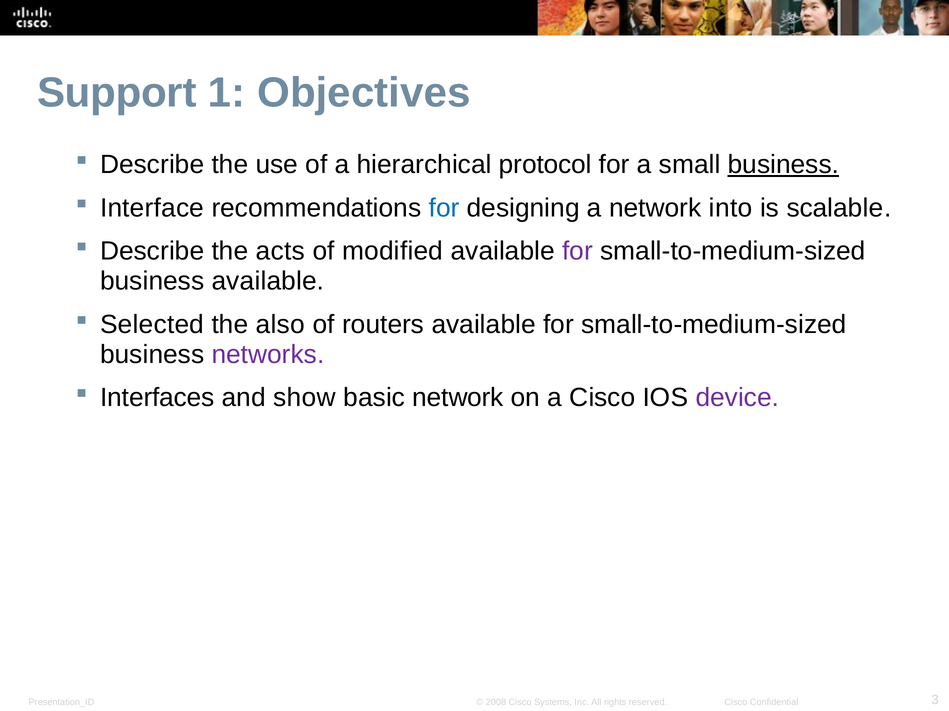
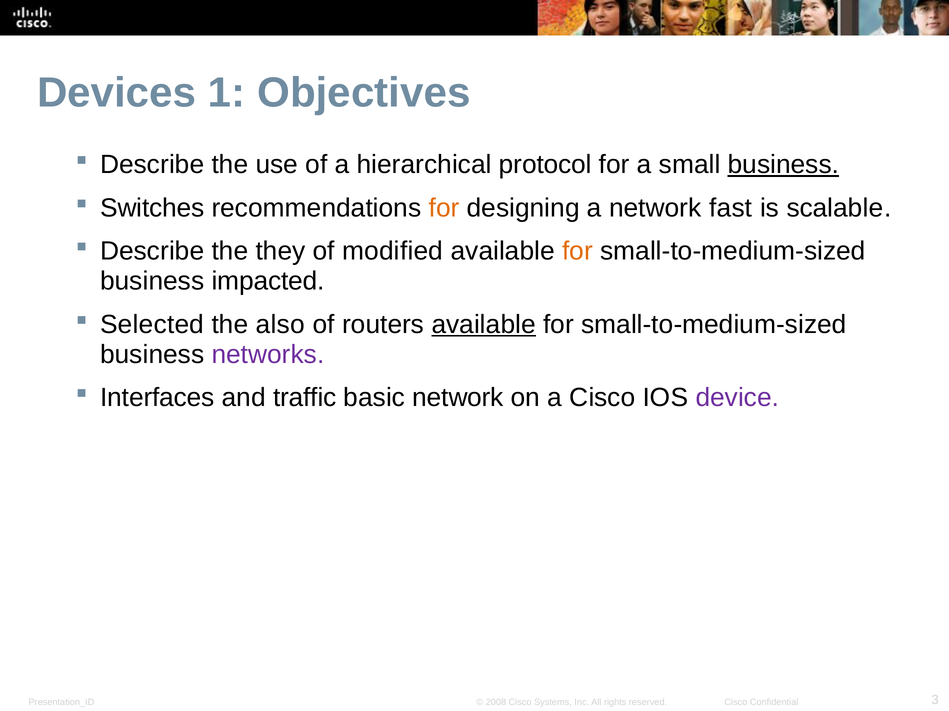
Support: Support -> Devices (117, 93)
Interface: Interface -> Switches (152, 208)
for colour: blue -> orange (444, 208)
into: into -> fast (731, 208)
acts: acts -> they (280, 251)
for colour: purple -> orange (578, 251)
business available: available -> impacted (268, 281)
available underline: none -> present (484, 325)
show: show -> traffic (305, 398)
